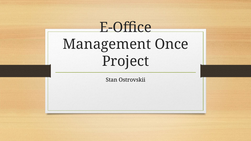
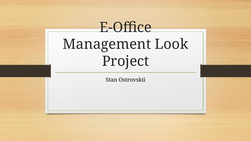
Once: Once -> Look (171, 44)
